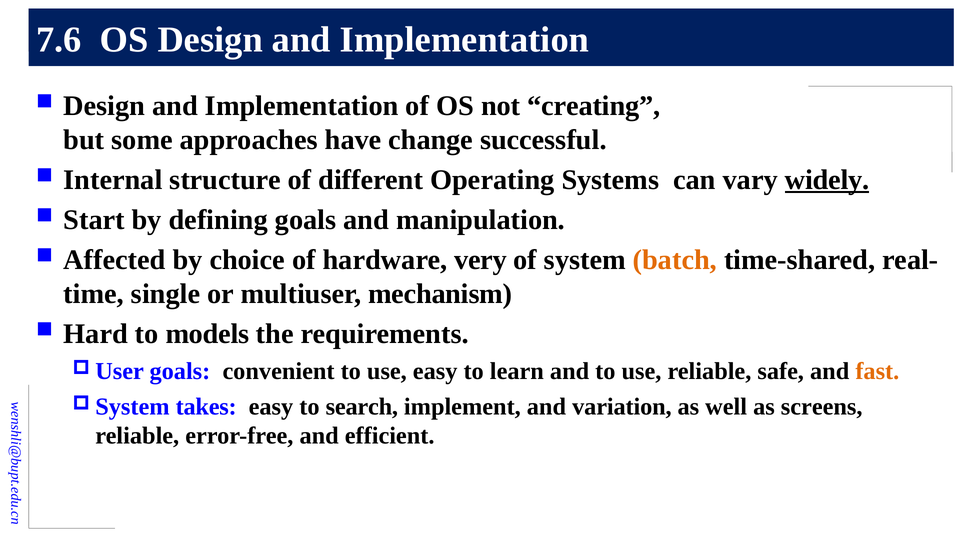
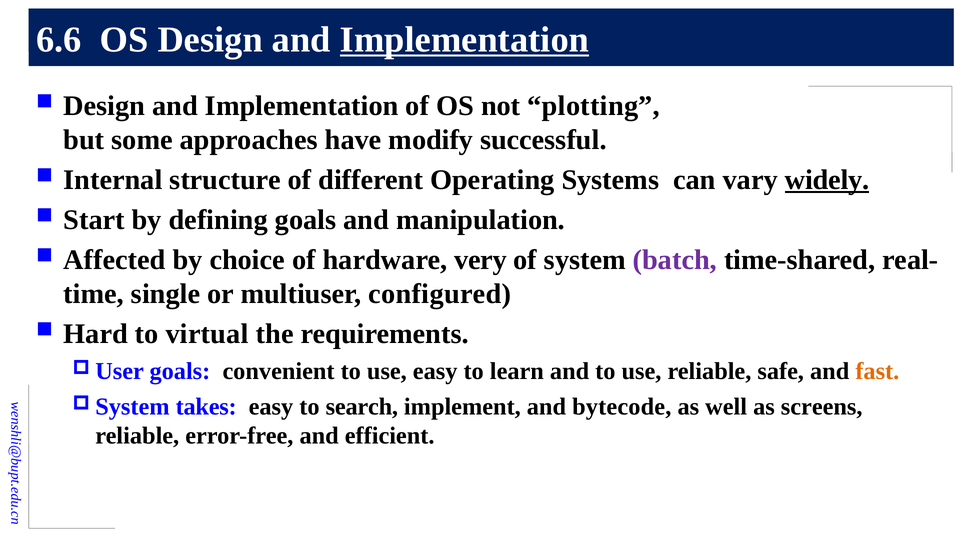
7.6: 7.6 -> 6.6 (59, 40)
Implementation underline: none -> present (464, 40)
creating: creating -> plotting (594, 106)
change: change -> modify (431, 140)
batch colour: orange -> purple (675, 260)
mechanism: mechanism -> configured (440, 294)
models: models -> virtual (207, 334)
variation: variation -> bytecode (622, 407)
